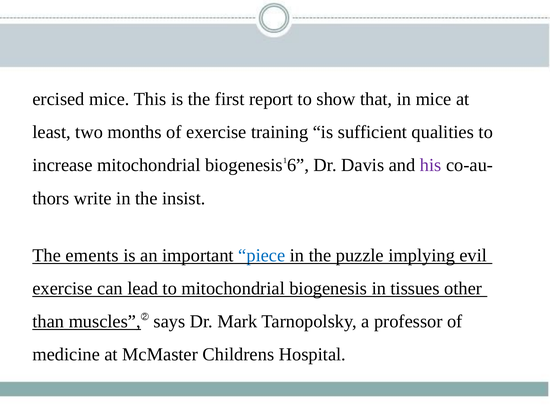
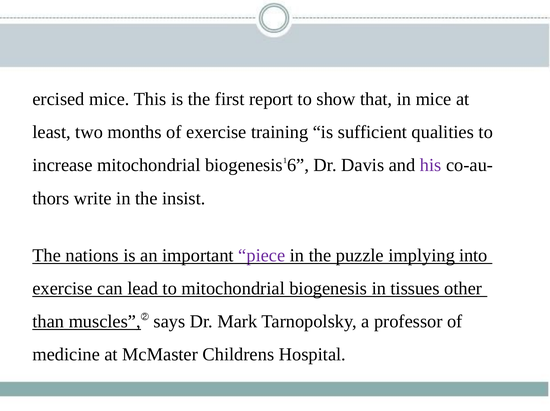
ements: ements -> nations (92, 256)
piece colour: blue -> purple (262, 256)
evil: evil -> into (473, 256)
